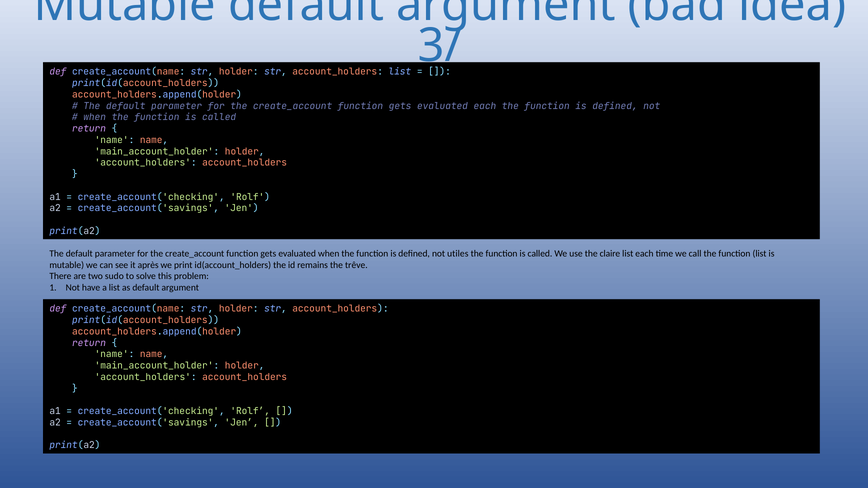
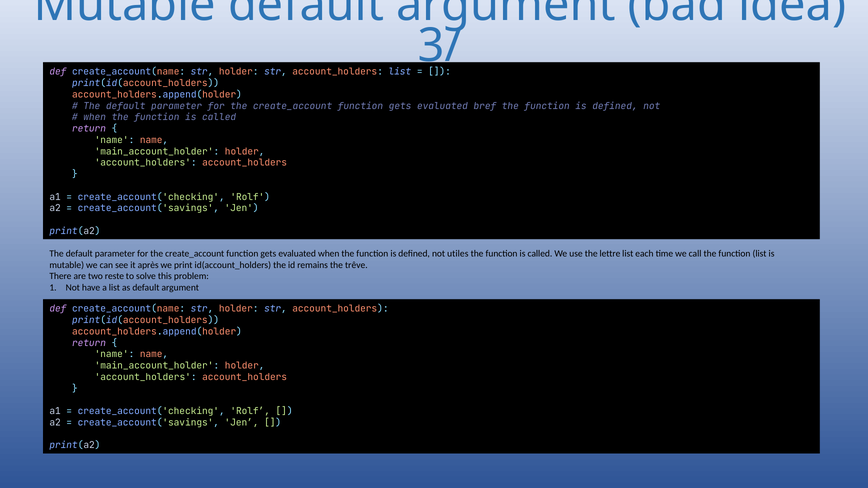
evaluated each: each -> bref (485, 106)
claire: claire -> lettre (610, 254)
sudo: sudo -> reste (114, 276)
